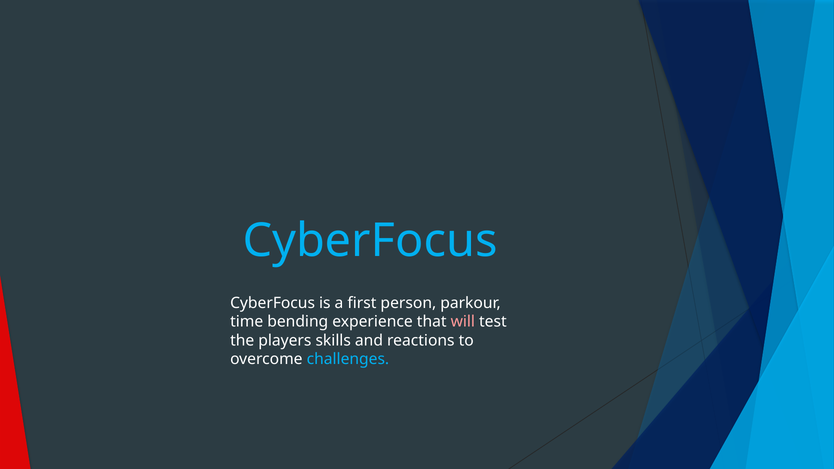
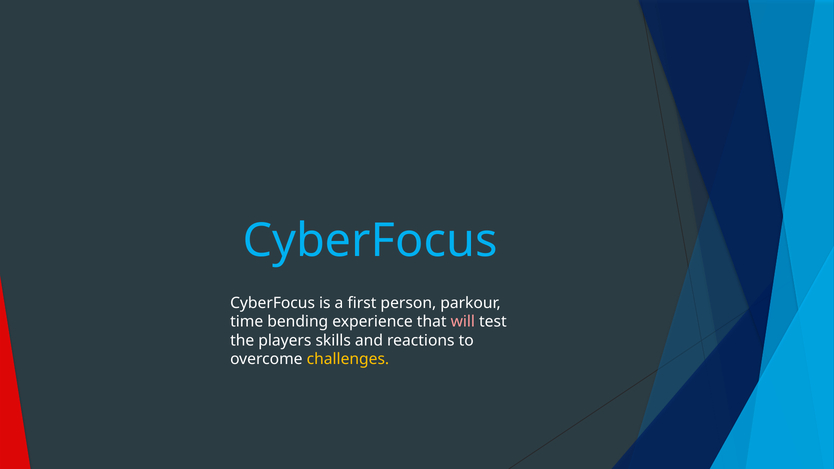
challenges colour: light blue -> yellow (348, 359)
